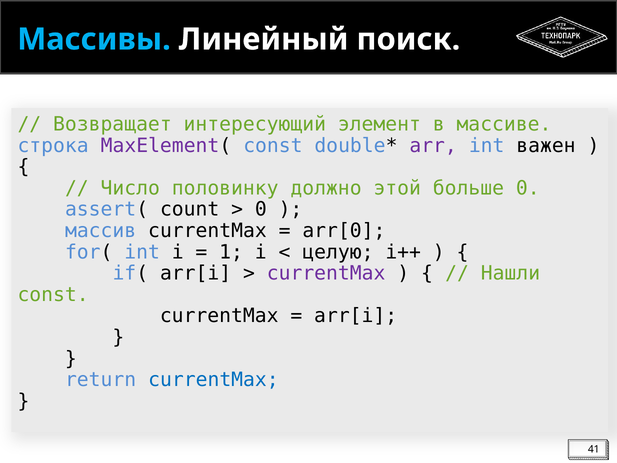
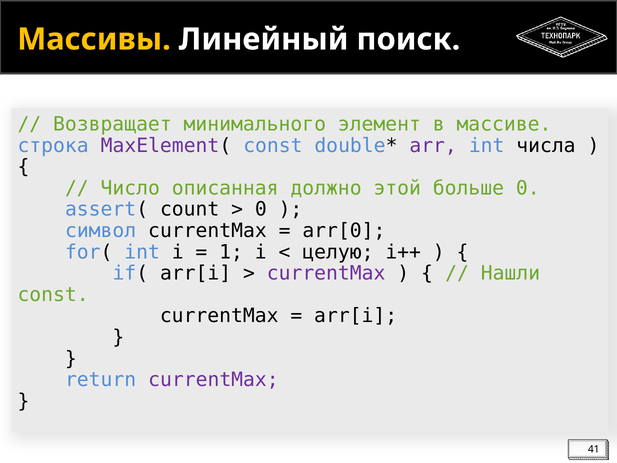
Массивы colour: light blue -> yellow (94, 39)
интересующий: интересующий -> минимального (255, 124)
важен: важен -> числа (546, 146)
половинку: половинку -> описанная (225, 188)
массив: массив -> символ (101, 231)
currentMax colour: blue -> purple (213, 380)
